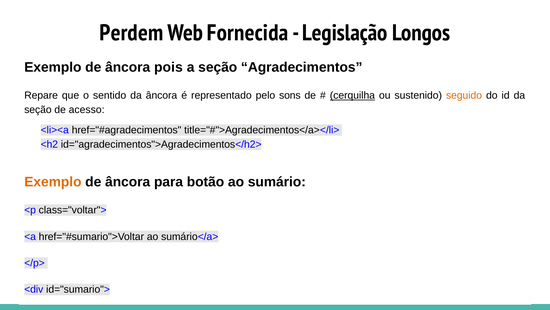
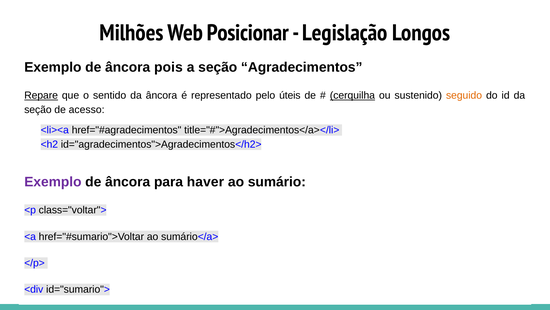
Perdem: Perdem -> Milhões (132, 33)
Fornecida: Fornecida -> Posicionar (248, 33)
Repare underline: none -> present (41, 95)
sons: sons -> úteis (290, 95)
Exemplo colour: orange -> purple (53, 181)
botão: botão -> haver (205, 181)
